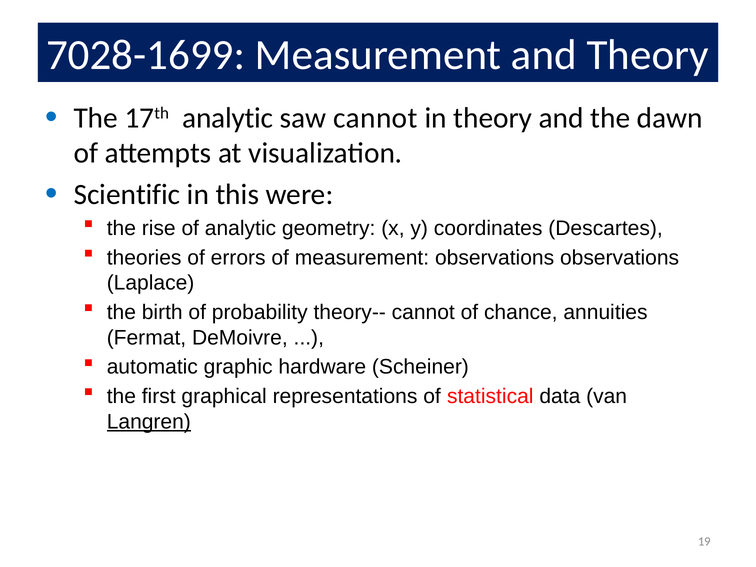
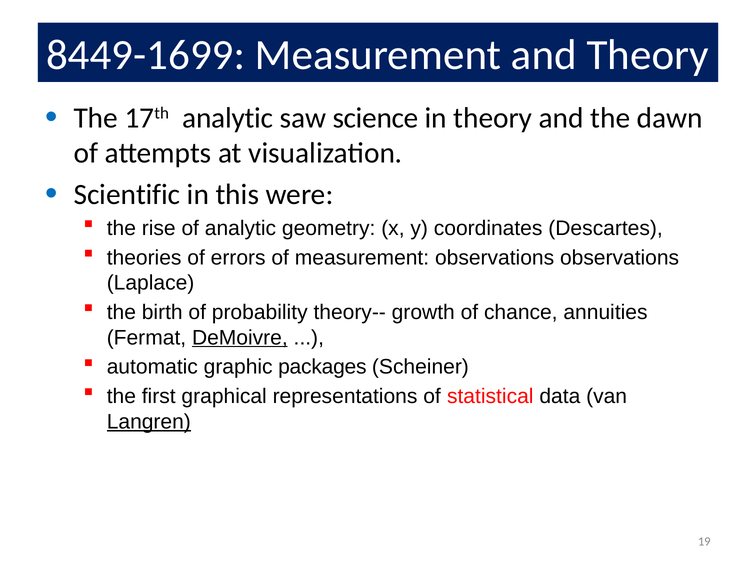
7028-1699: 7028-1699 -> 8449-1699 (146, 55)
saw cannot: cannot -> science (376, 118)
theory-- cannot: cannot -> growth (423, 312)
DeMoivre underline: none -> present (240, 338)
hardware: hardware -> packages (322, 367)
